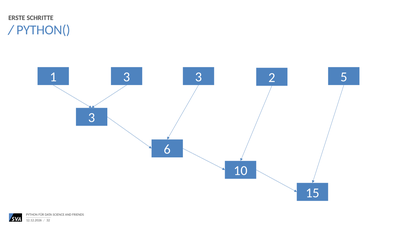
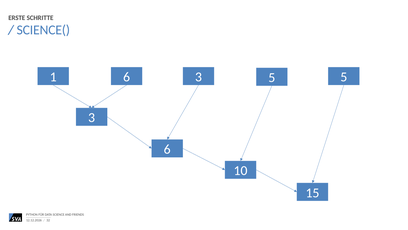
PYTHON(: PYTHON( -> SCIENCE( (43, 30)
1 3: 3 -> 6 (127, 77)
3 2: 2 -> 5 (272, 78)
